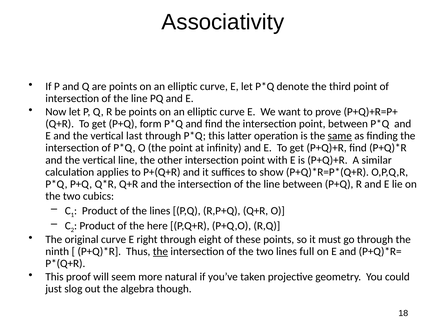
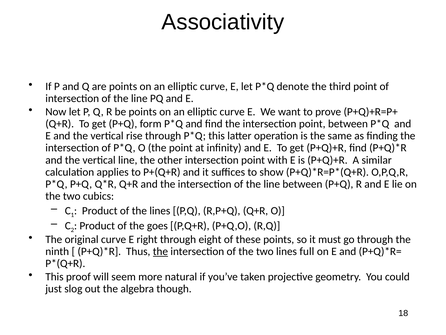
last: last -> rise (134, 136)
same underline: present -> none (340, 136)
here: here -> goes (157, 225)
